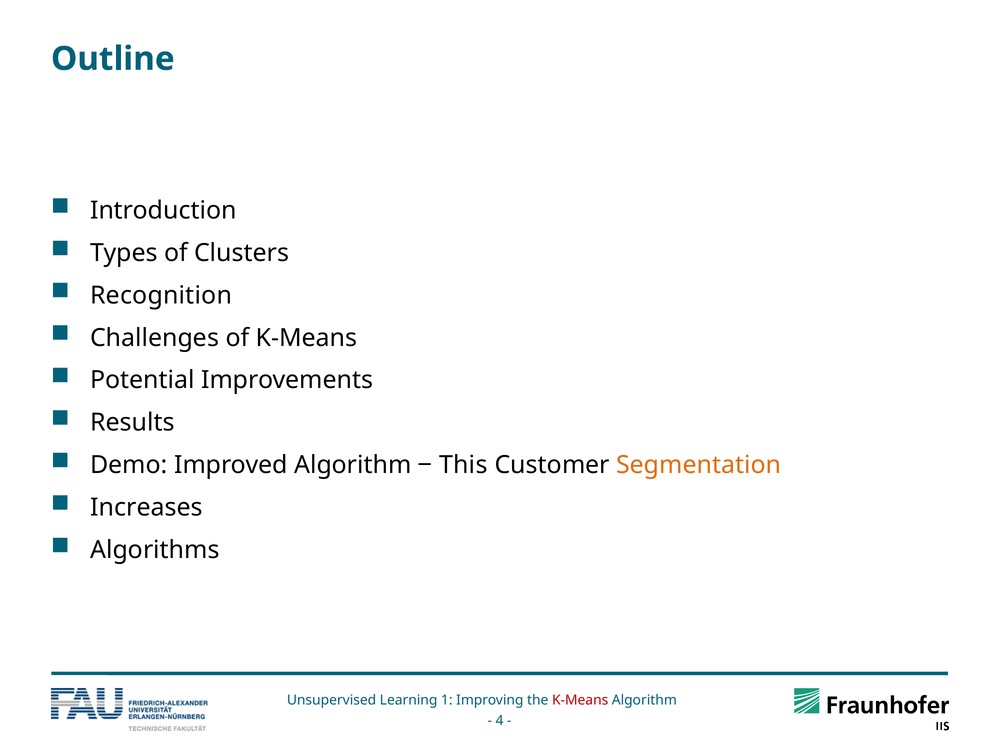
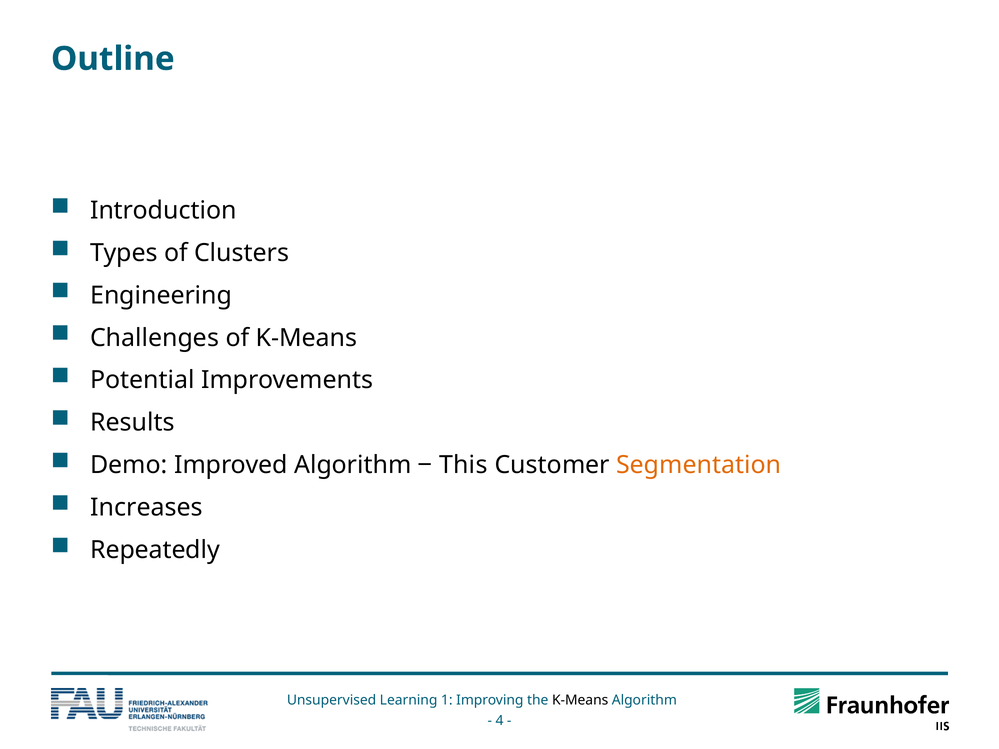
Recognition: Recognition -> Engineering (161, 295)
Algorithms: Algorithms -> Repeatedly (155, 550)
K-Means colour: red -> black (580, 700)
